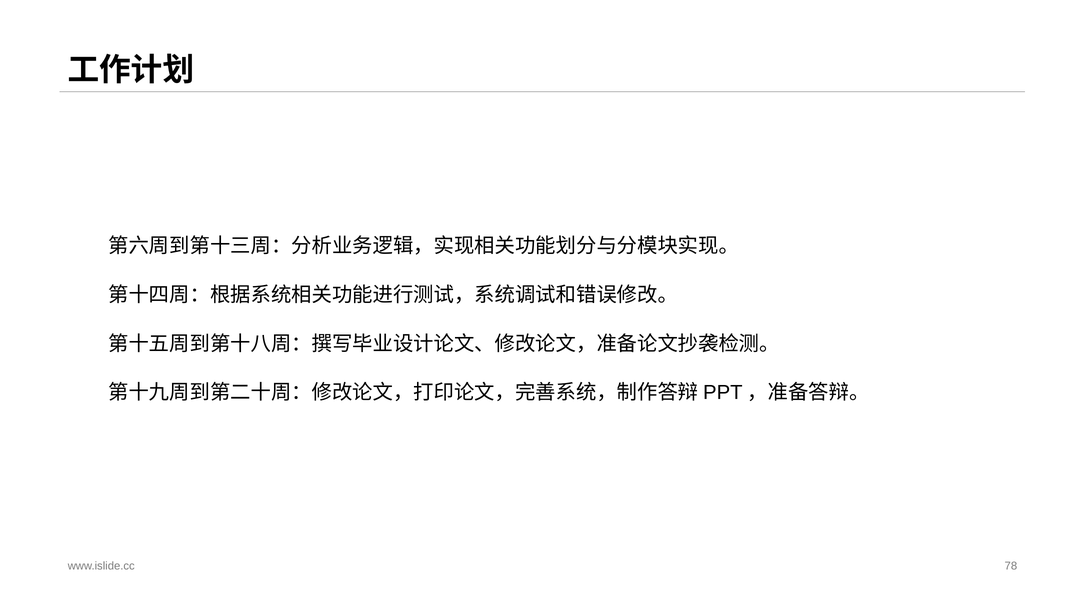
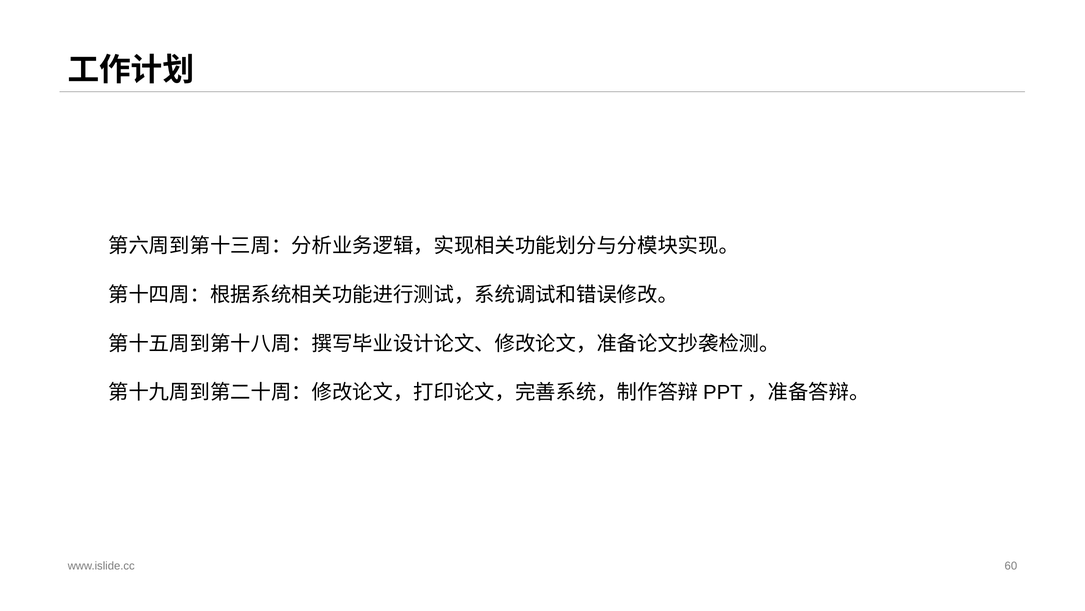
78: 78 -> 60 (1011, 565)
